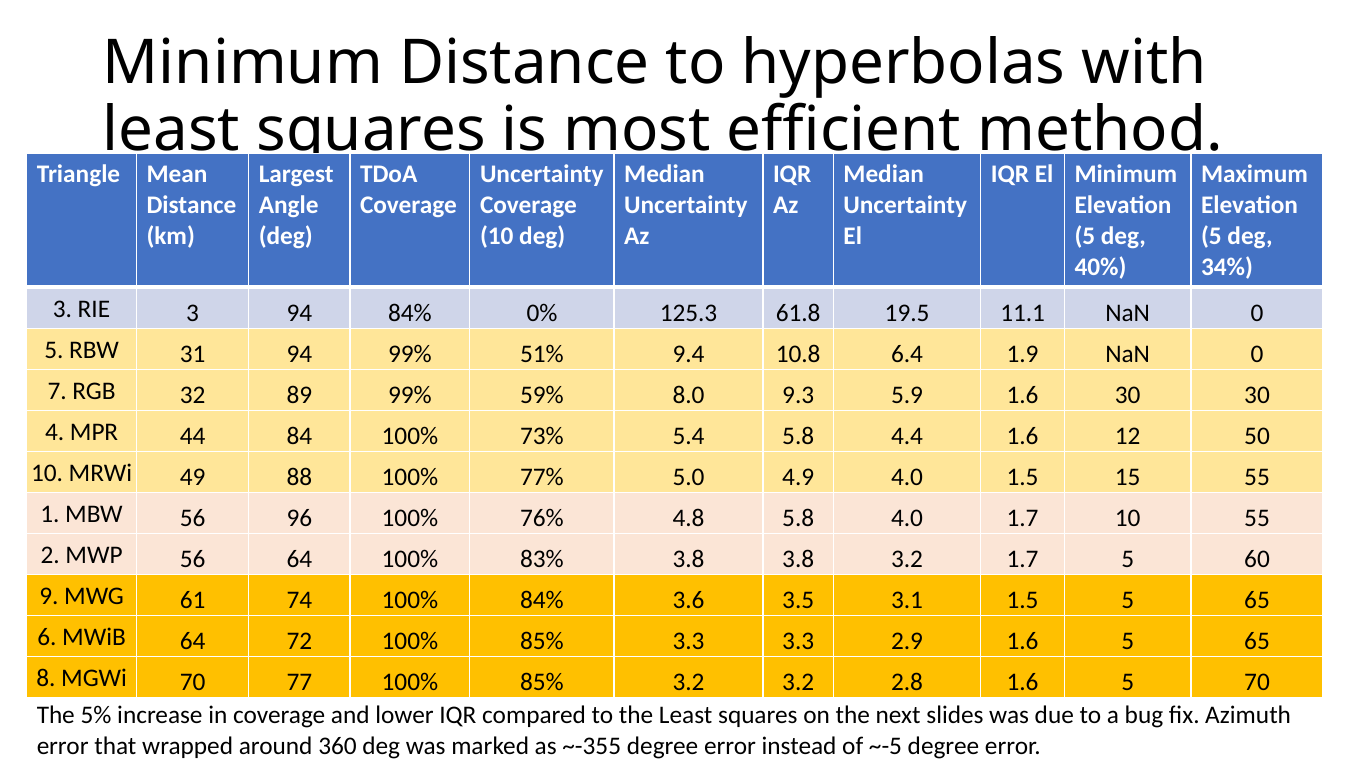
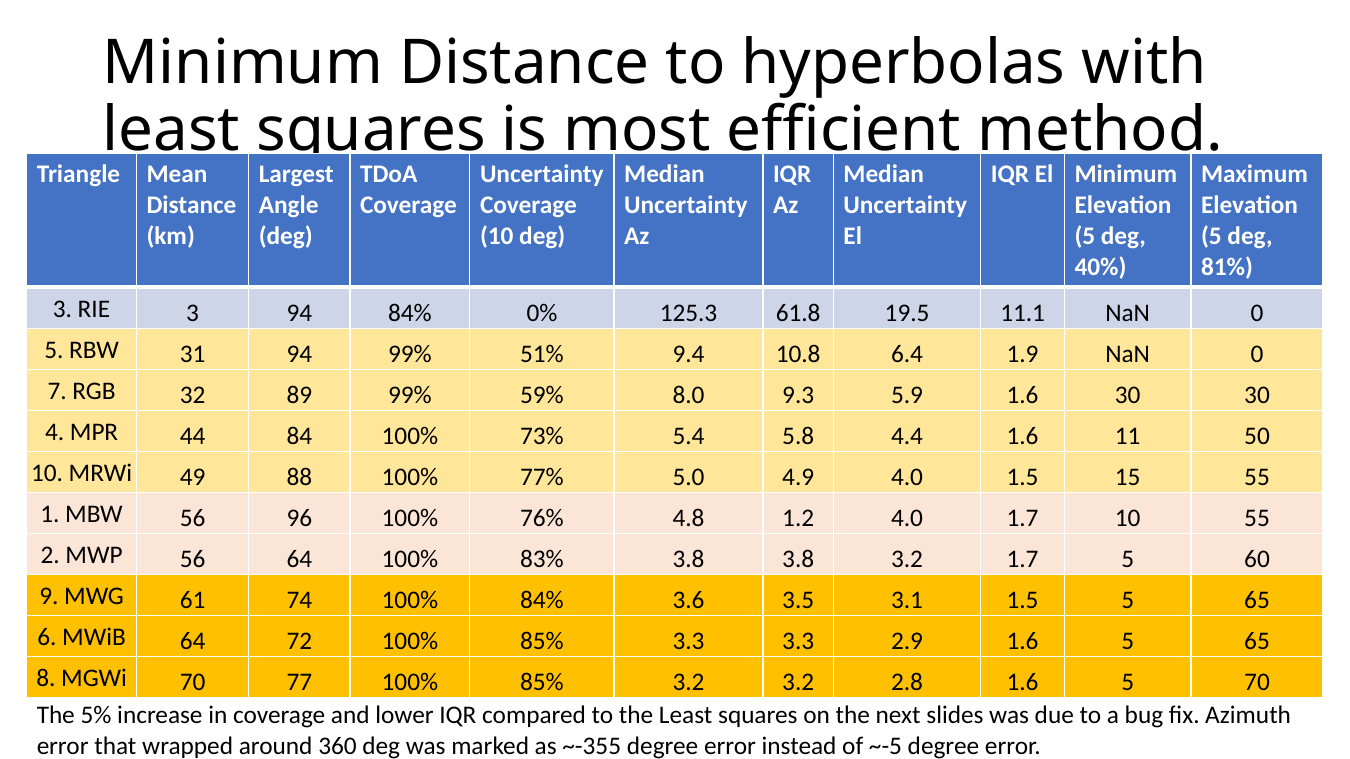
34%: 34% -> 81% (1227, 267)
12: 12 -> 11 (1128, 437)
4.8 5.8: 5.8 -> 1.2 (798, 519)
